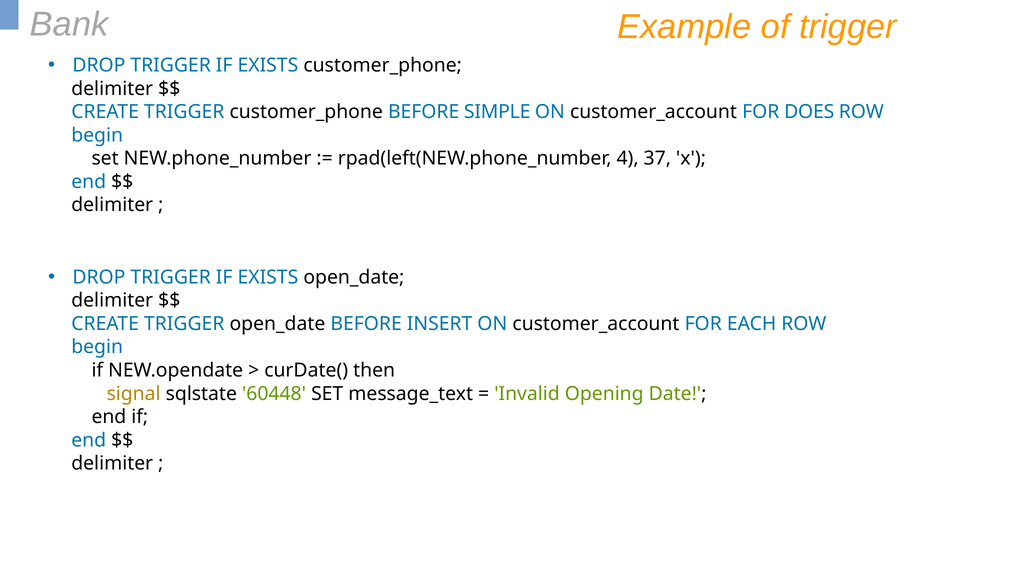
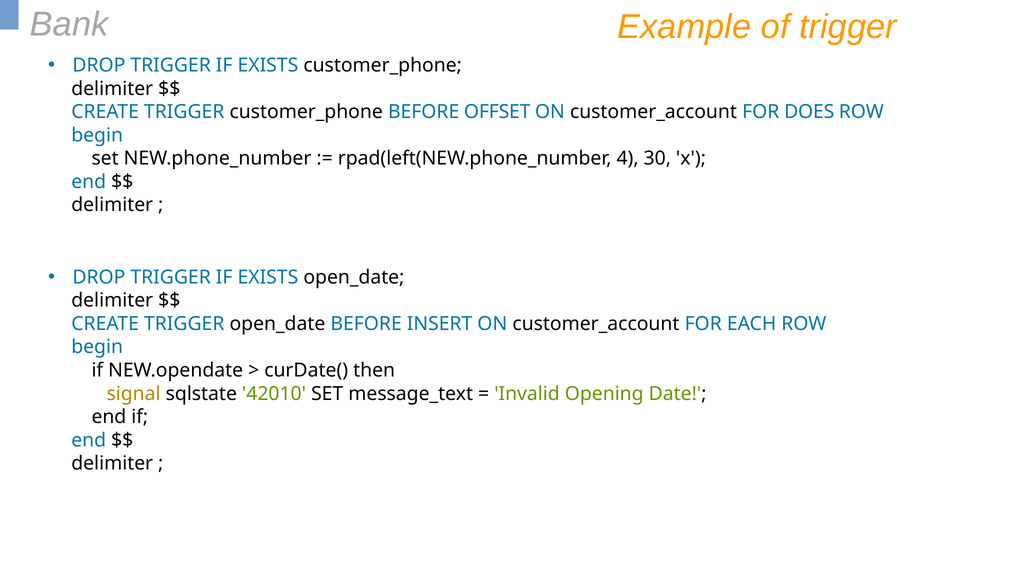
SIMPLE: SIMPLE -> OFFSET (497, 112)
37: 37 -> 30 (657, 158)
60448: 60448 -> 42010 (274, 393)
